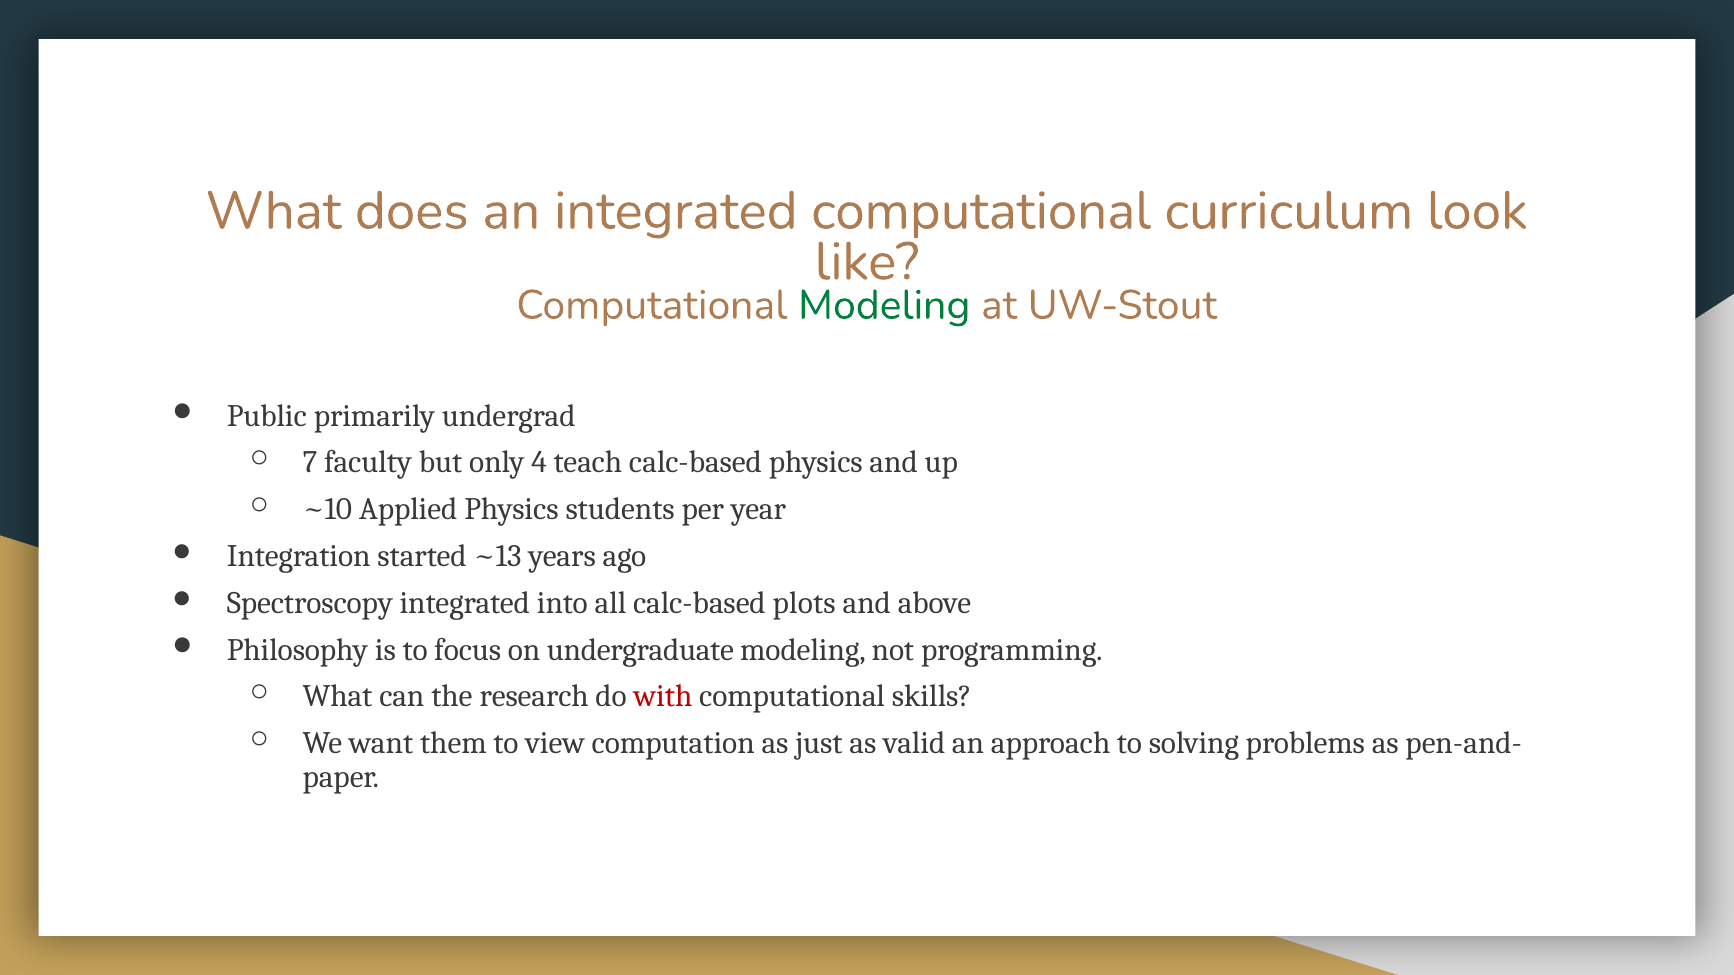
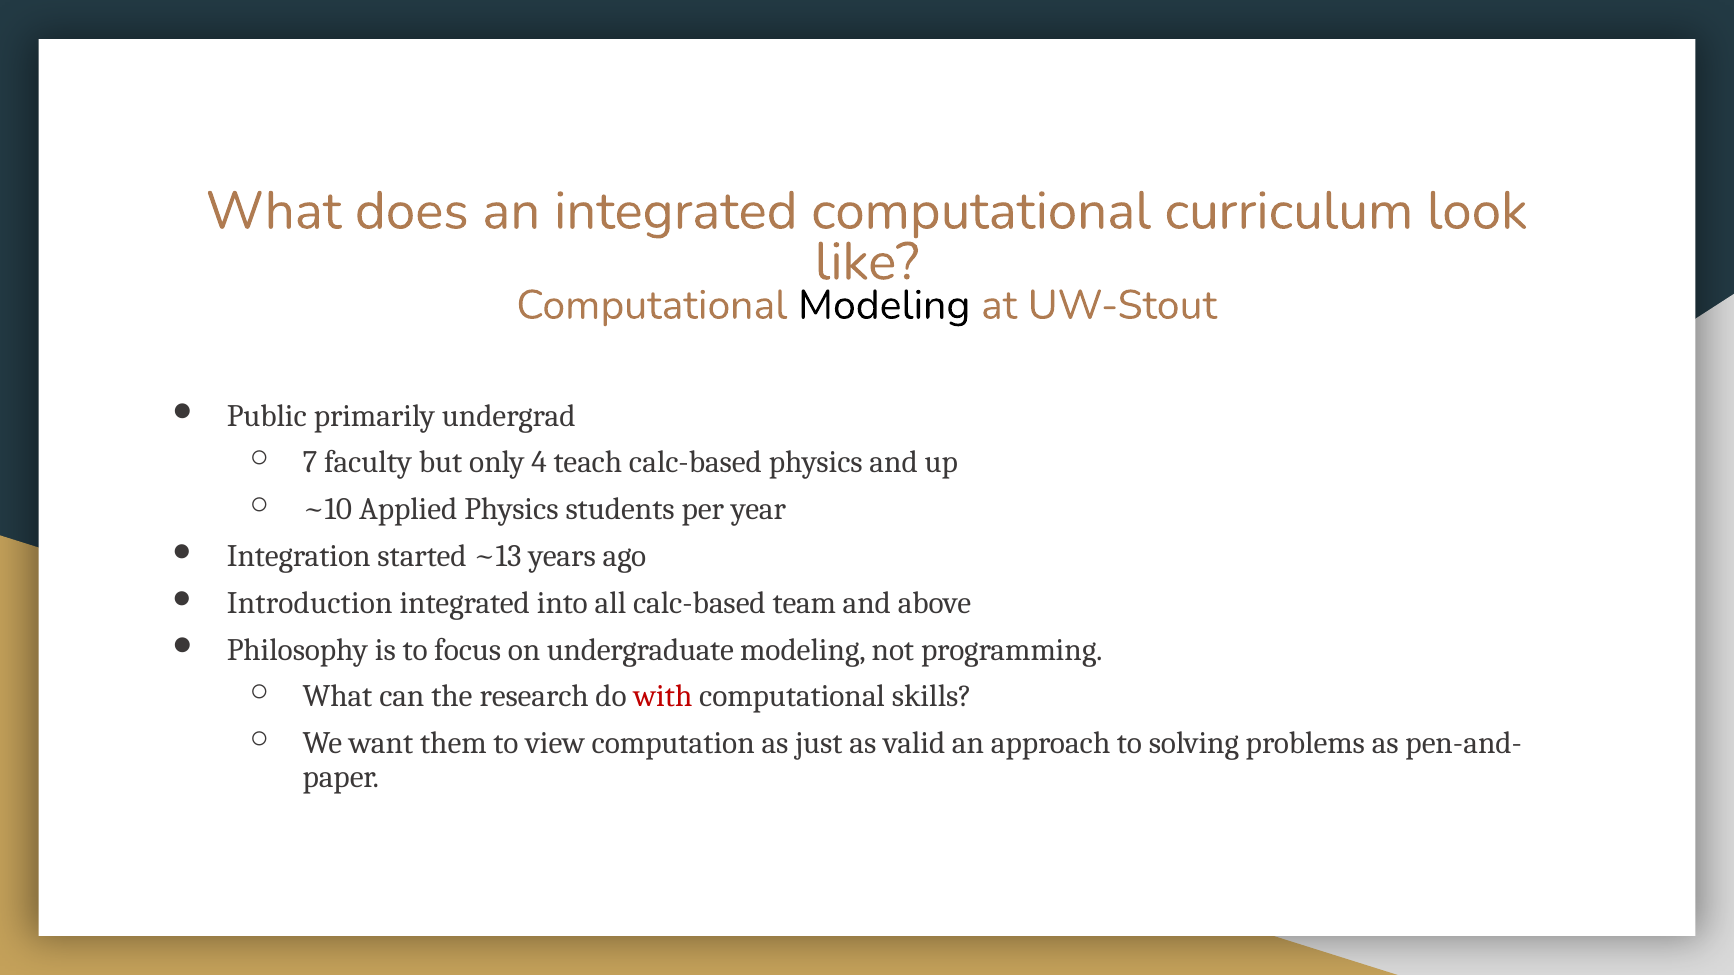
Modeling colour: green -> black (884, 305)
Spectroscopy: Spectroscopy -> Introduction (310, 603)
plots: plots -> team (804, 603)
